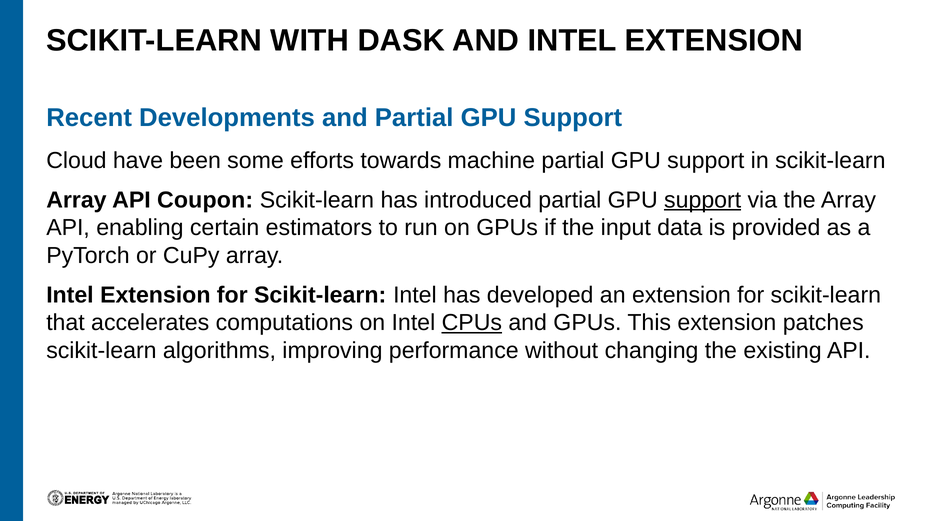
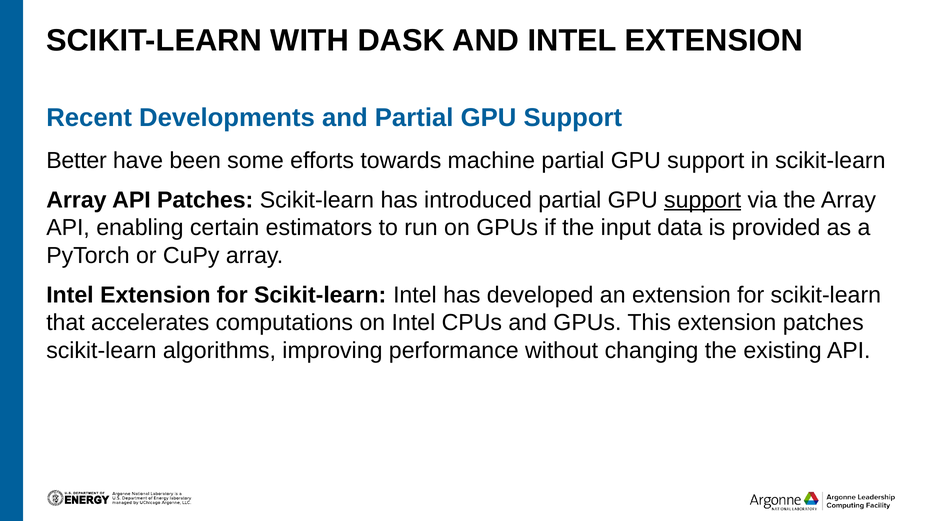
Cloud: Cloud -> Better (77, 160)
API Coupon: Coupon -> Patches (205, 200)
CPUs underline: present -> none (472, 322)
